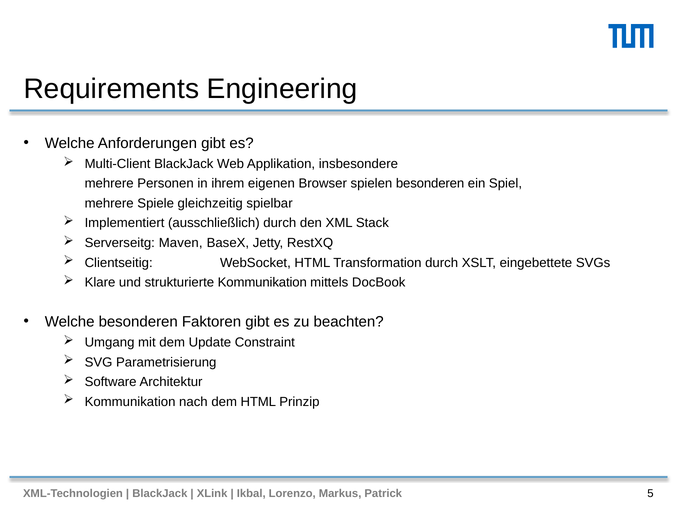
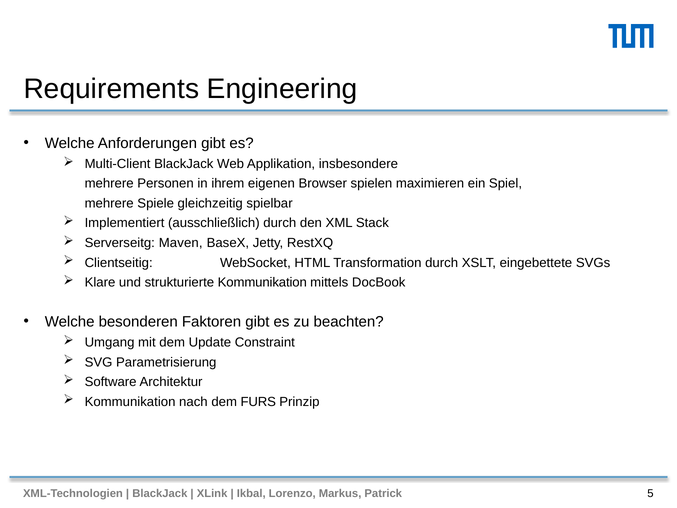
spielen besonderen: besonderen -> maximieren (430, 184)
dem HTML: HTML -> FURS (258, 402)
